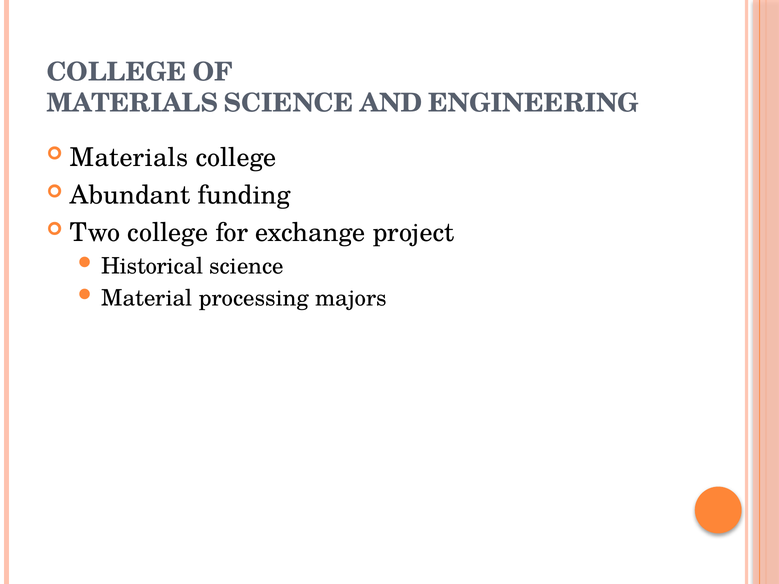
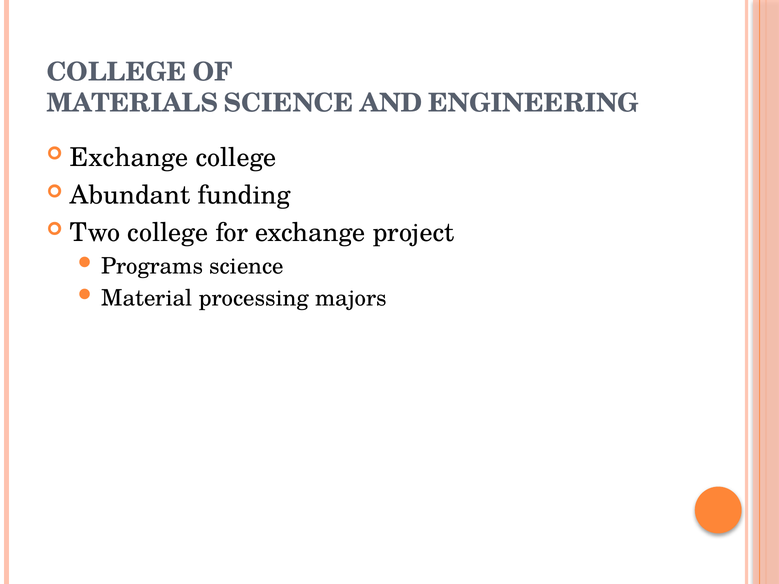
Materials: Materials -> Exchange (129, 158)
Historical: Historical -> Programs (152, 266)
